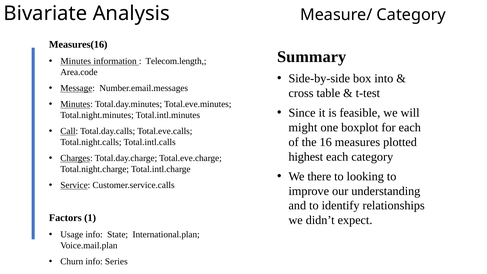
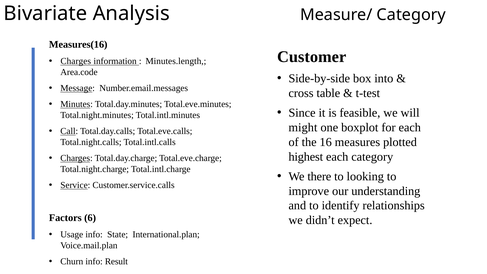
Summary: Summary -> Customer (312, 57)
Minutes: Minutes -> Charges (76, 61)
Telecom.length: Telecom.length -> Minutes.length (176, 61)
1: 1 -> 6 (90, 218)
Series: Series -> Result (116, 261)
